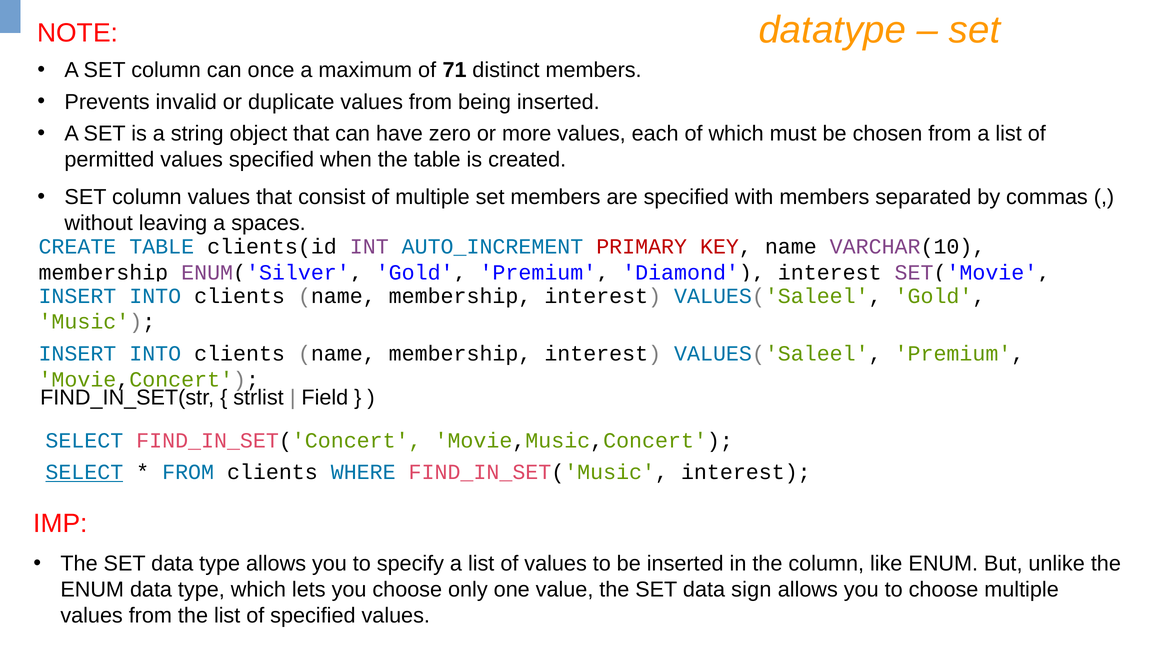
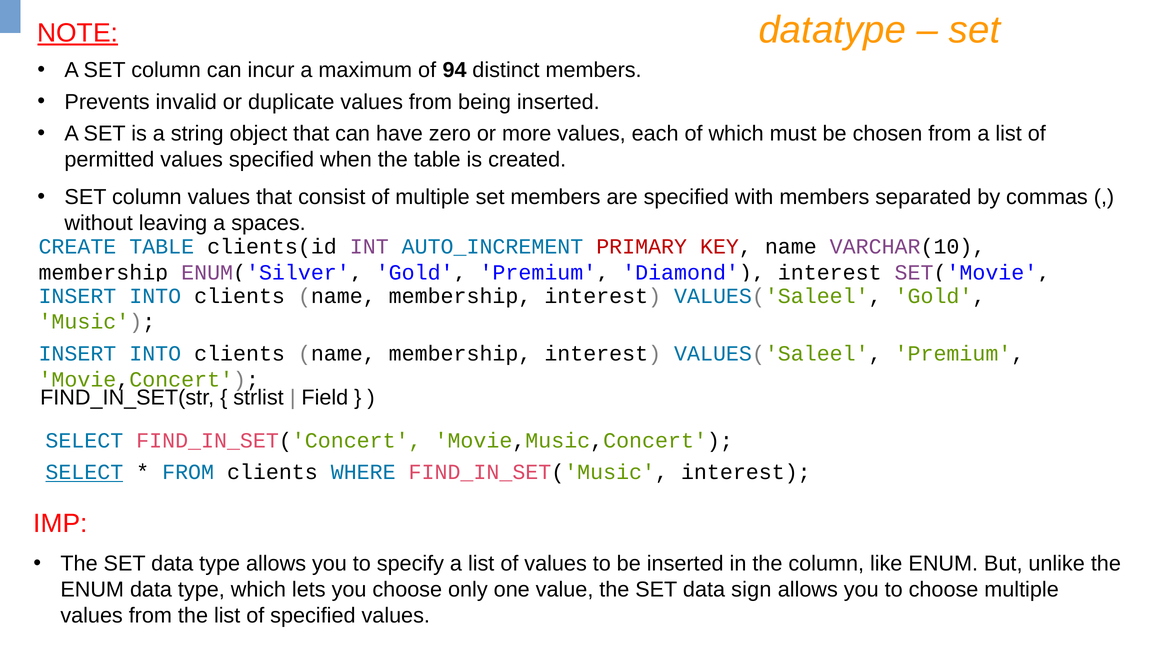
NOTE underline: none -> present (78, 33)
once: once -> incur (271, 70)
71: 71 -> 94 (455, 70)
